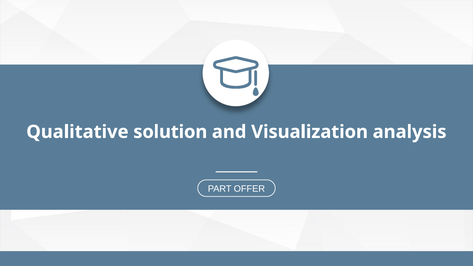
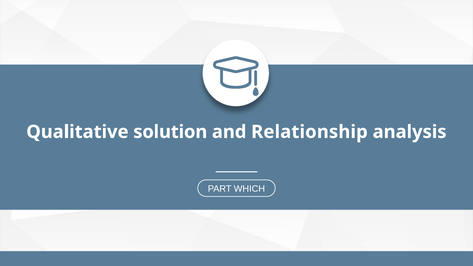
Visualization: Visualization -> Relationship (309, 132)
OFFER: OFFER -> WHICH (249, 189)
